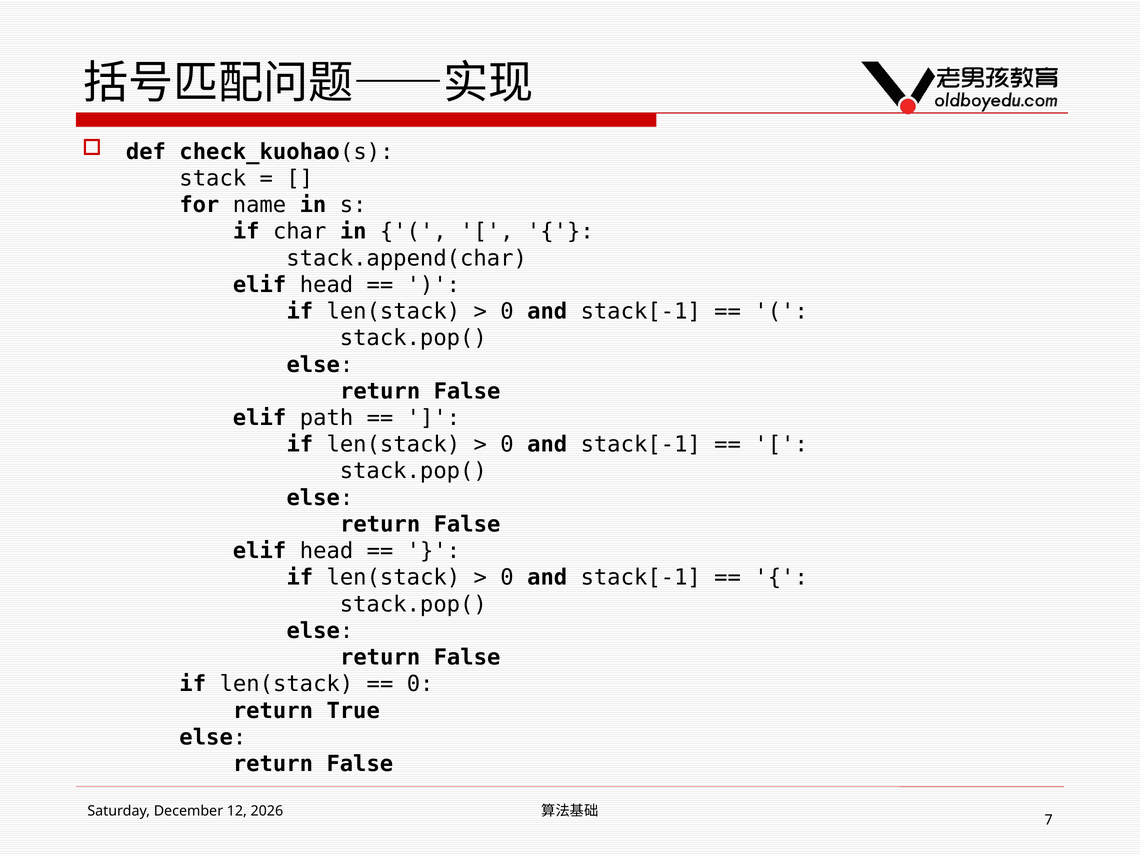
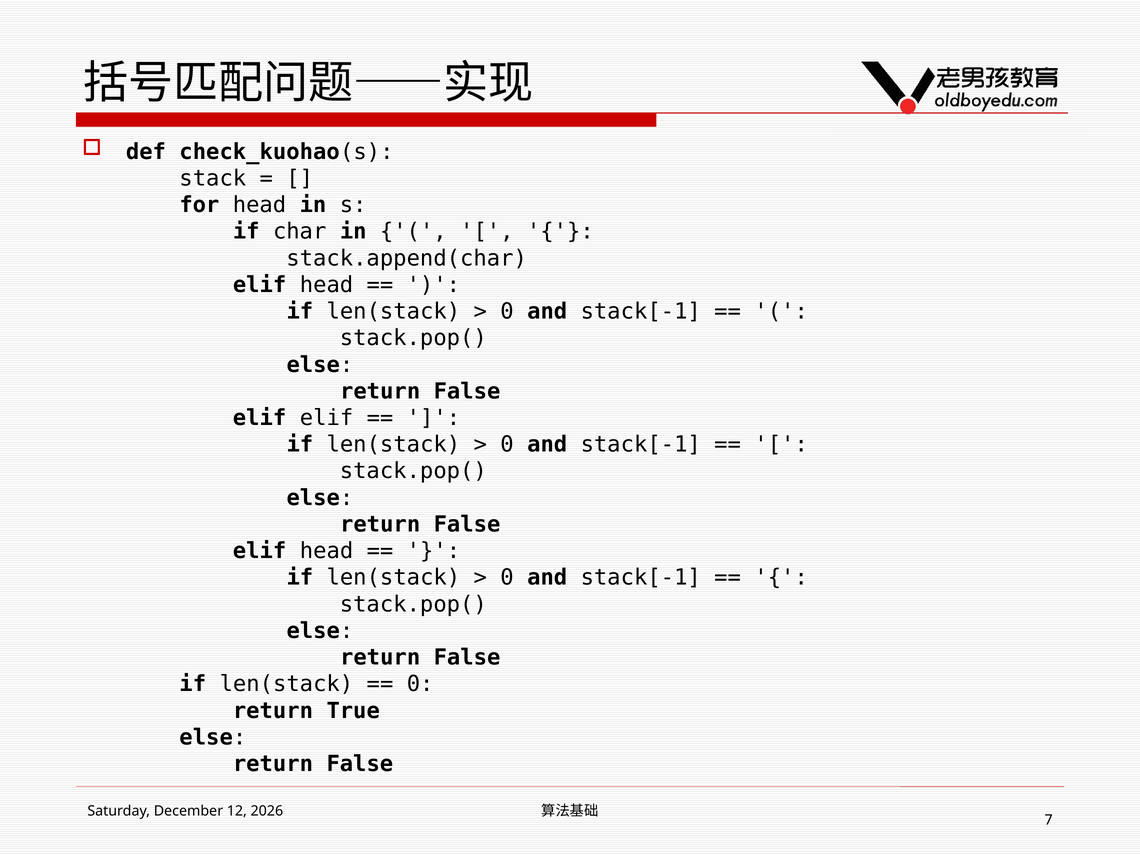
for name: name -> head (259, 205)
elif path: path -> elif (327, 418)
